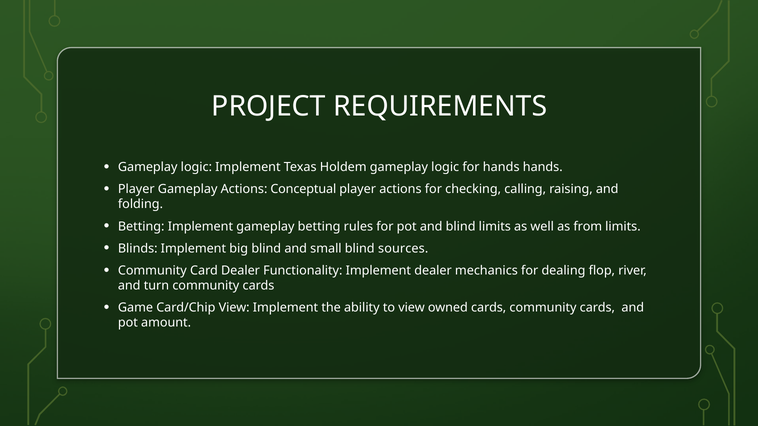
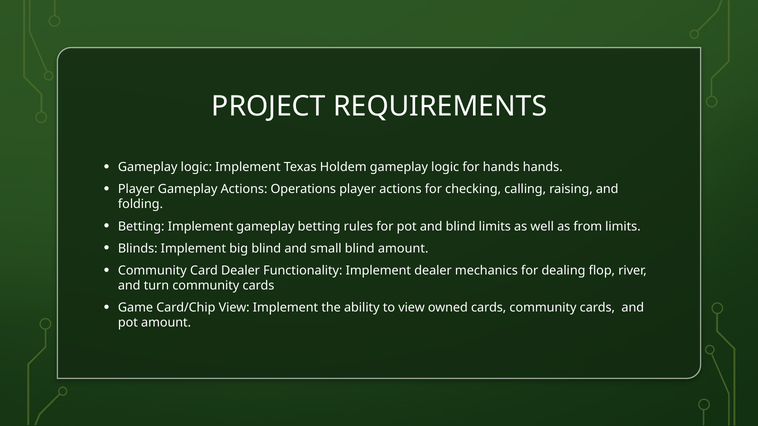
Conceptual: Conceptual -> Operations (303, 189)
blind sources: sources -> amount (403, 249)
